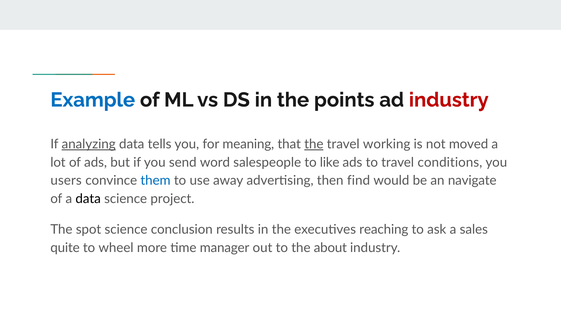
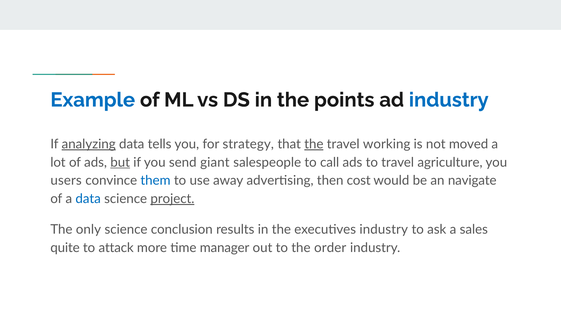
industry colour: red -> blue (449, 100)
meaning: meaning -> strategy (248, 144)
but underline: none -> present (120, 163)
word: word -> giant (215, 163)
like: like -> call (330, 163)
conditions: conditions -> agriculture (450, 163)
find: find -> cost (359, 181)
data colour: black -> blue (88, 199)
project underline: none -> present (172, 199)
spot: spot -> only (88, 230)
executives reaching: reaching -> industry (384, 230)
wheel: wheel -> attack (116, 248)
about: about -> order (330, 248)
